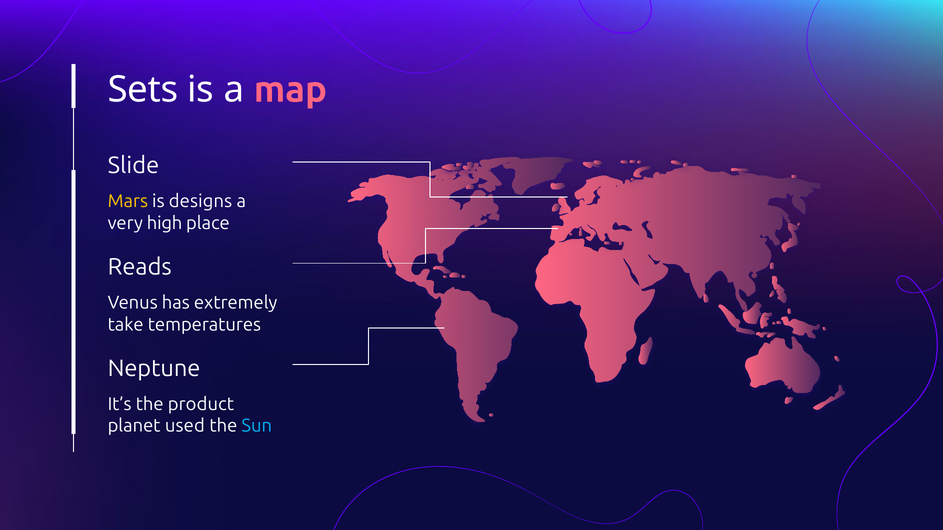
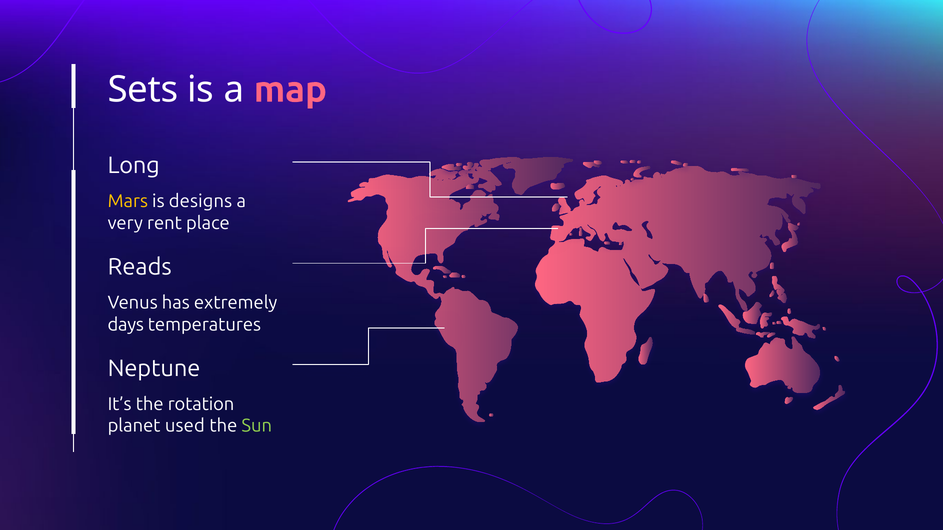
Slide: Slide -> Long (134, 166)
high: high -> rent (164, 223)
take: take -> days (126, 325)
product: product -> rotation (201, 404)
Sun colour: light blue -> light green (257, 426)
